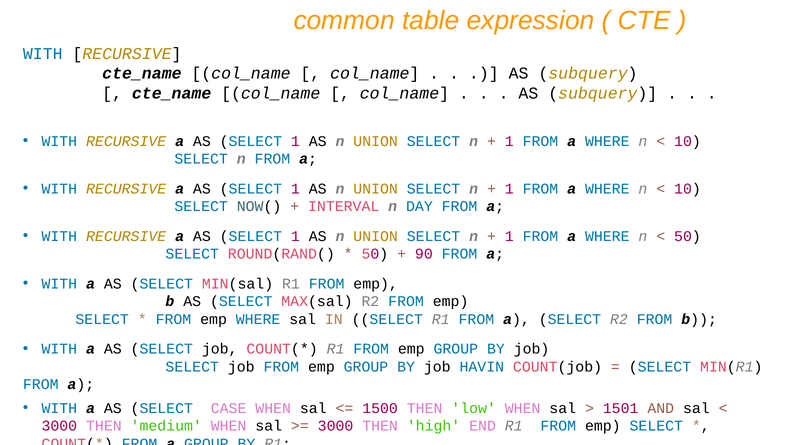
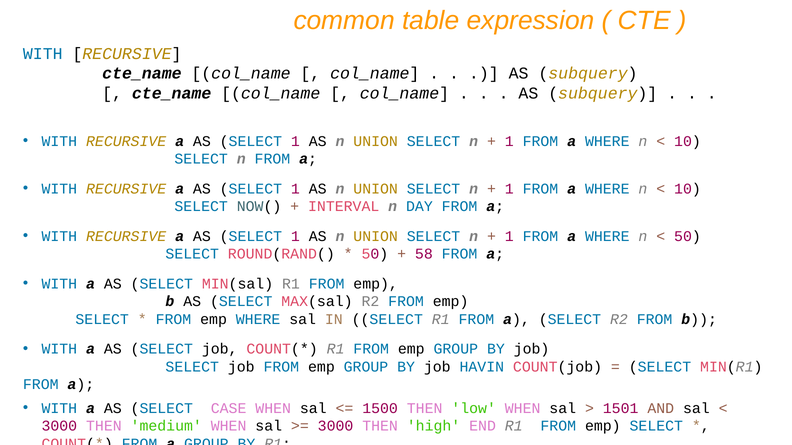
90: 90 -> 58 (424, 254)
